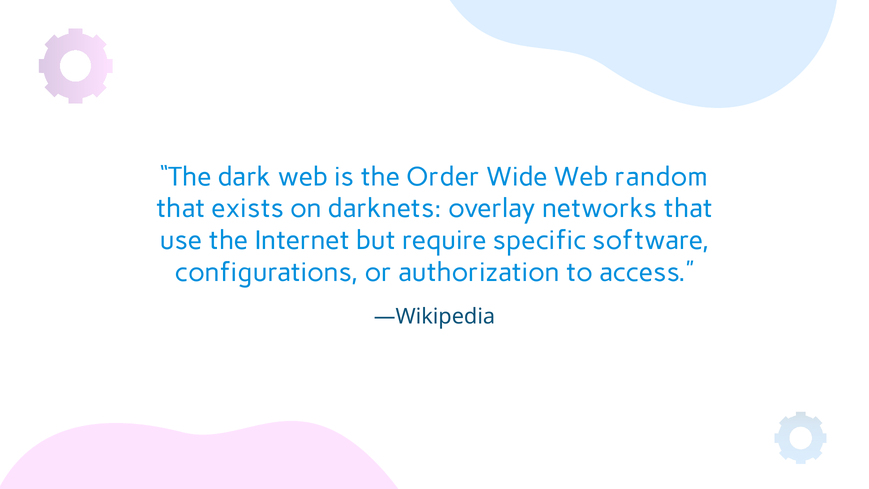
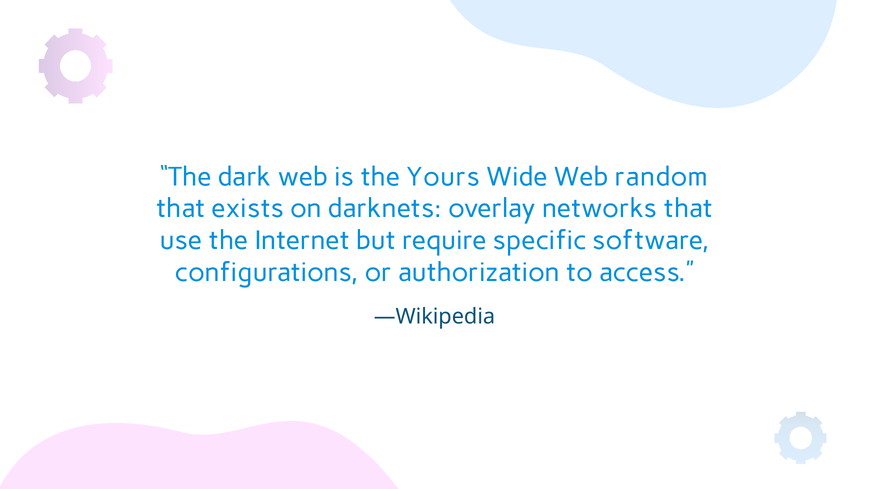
Order: Order -> Yours (443, 177)
